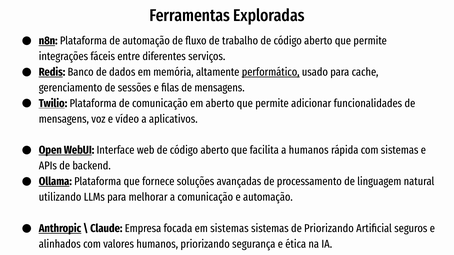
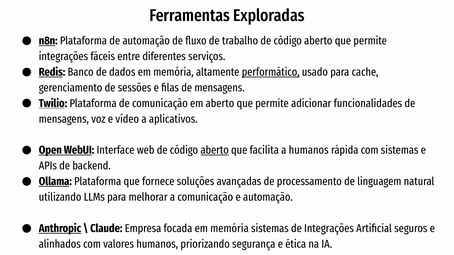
aberto underline: none -> present (215, 150)
focada em sistemas: sistemas -> memória (229, 229)
de Priorizando: Priorizando -> Integrações (329, 229)
